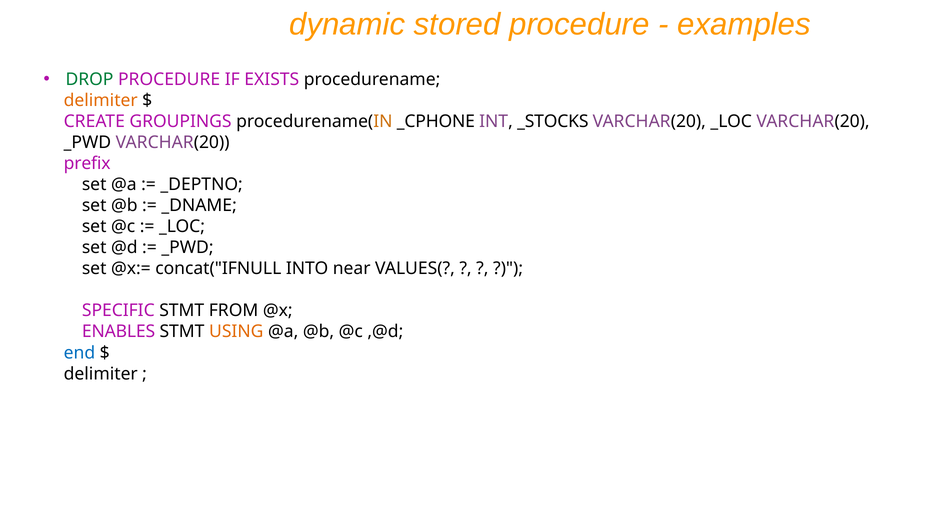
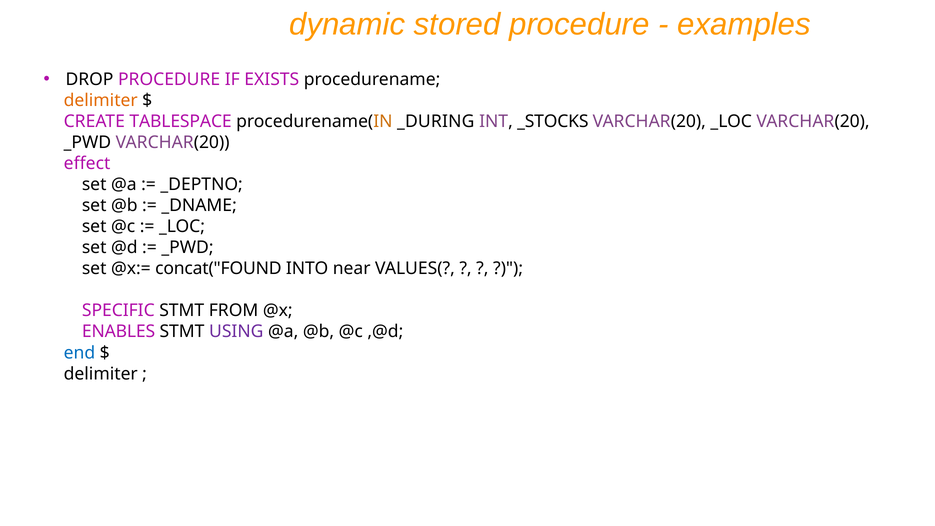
DROP colour: green -> black (89, 79)
GROUPINGS: GROUPINGS -> TABLESPACE (181, 121)
_CPHONE: _CPHONE -> _DURING (436, 121)
prefix: prefix -> effect (87, 163)
concat("IFNULL: concat("IFNULL -> concat("FOUND (218, 269)
USING colour: orange -> purple (236, 332)
